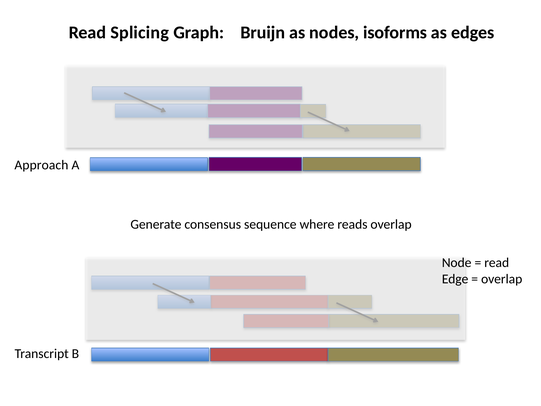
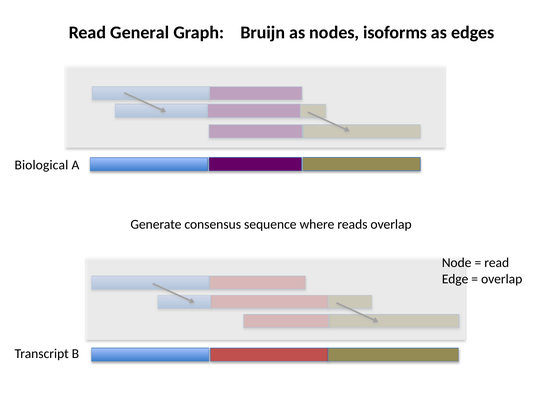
Splicing: Splicing -> General (140, 32)
Approach: Approach -> Biological (41, 165)
